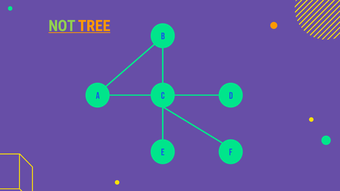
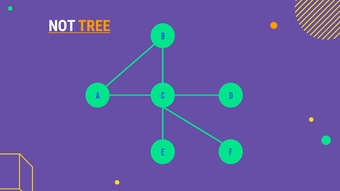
NOT colour: light green -> white (62, 26)
